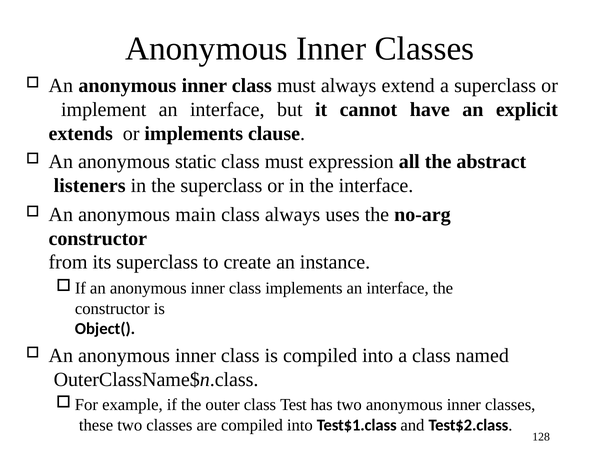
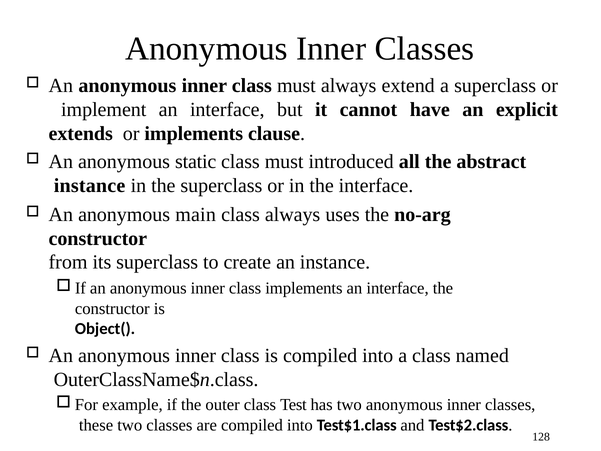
expression: expression -> introduced (351, 162)
listeners: listeners -> instance (90, 186)
